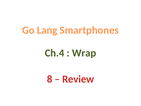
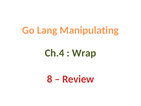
Smartphones: Smartphones -> Manipulating (89, 30)
